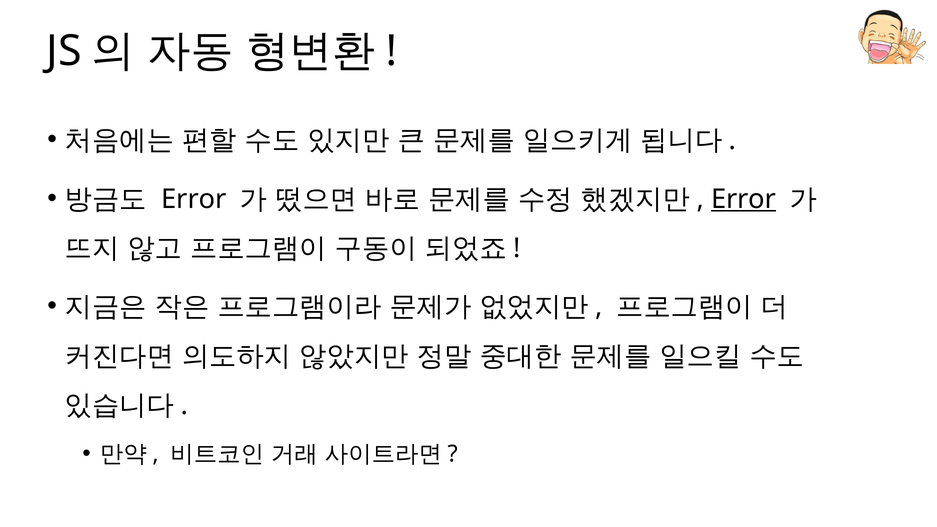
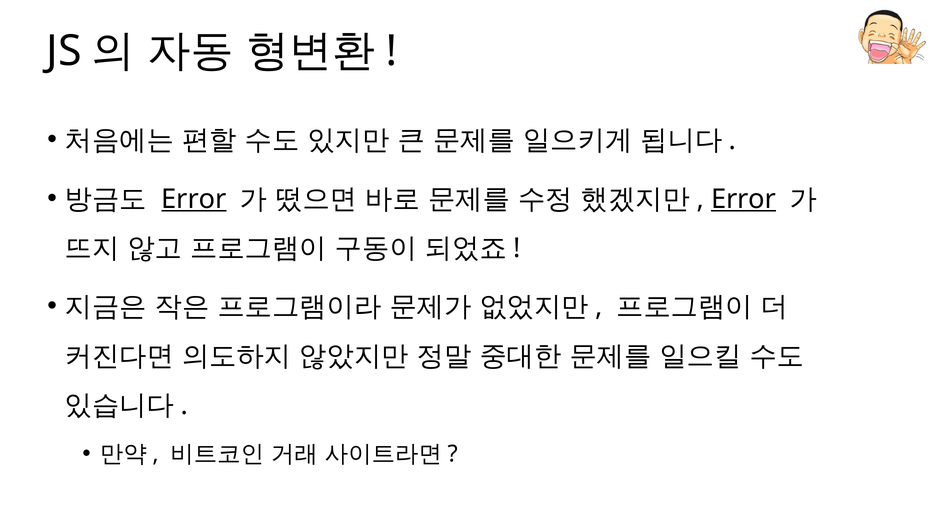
Error underline: none -> present (194, 199)
